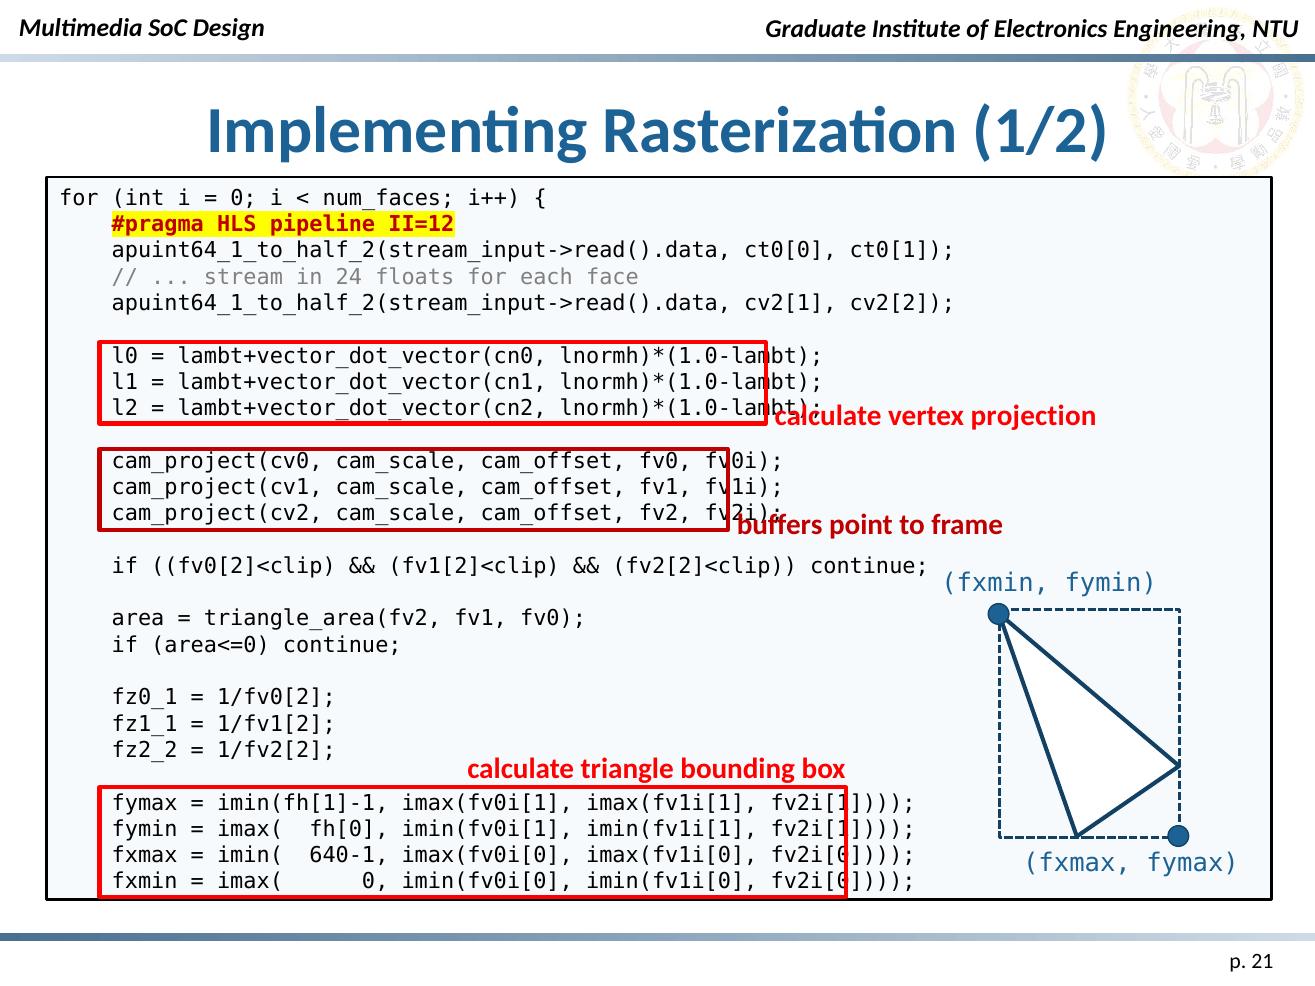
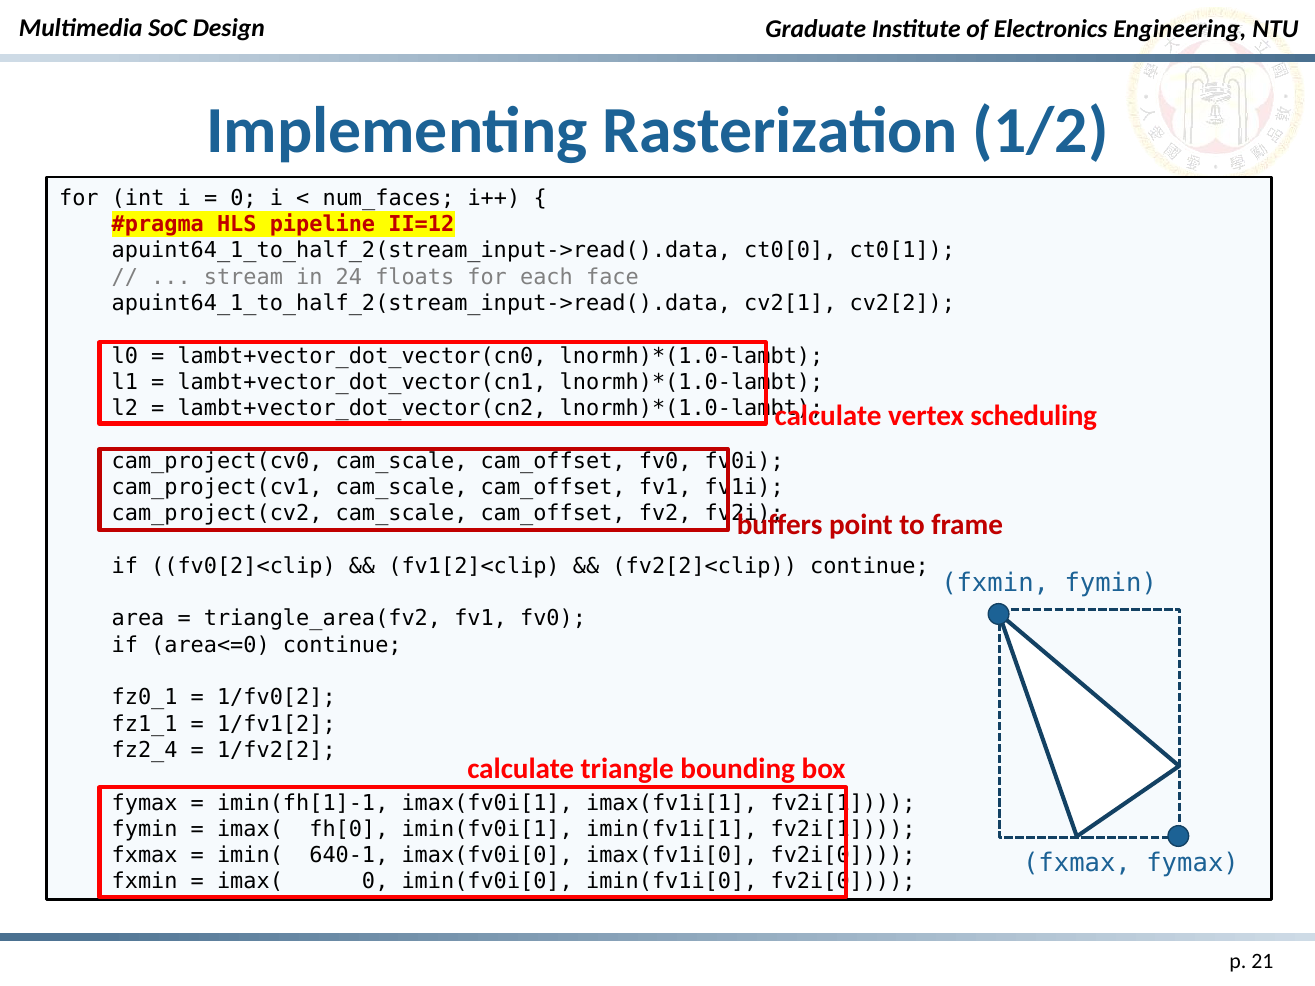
projection: projection -> scheduling (1034, 416)
fz2_2: fz2_2 -> fz2_4 (145, 750)
